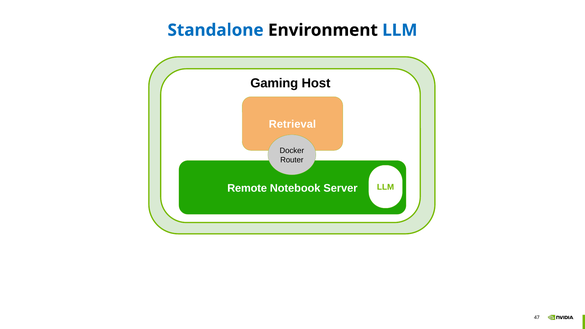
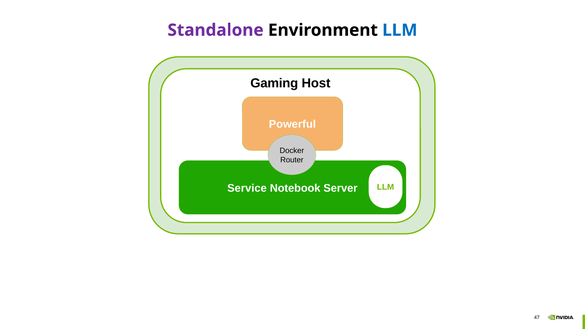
Standalone colour: blue -> purple (216, 30)
Retrieval: Retrieval -> Powerful (292, 124)
Remote: Remote -> Service (247, 188)
